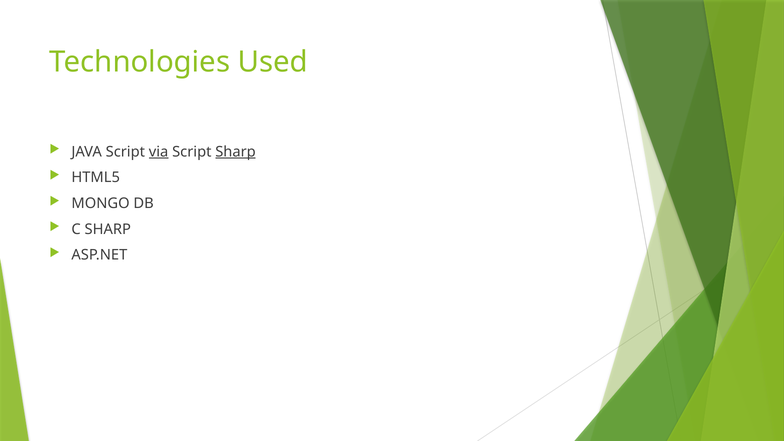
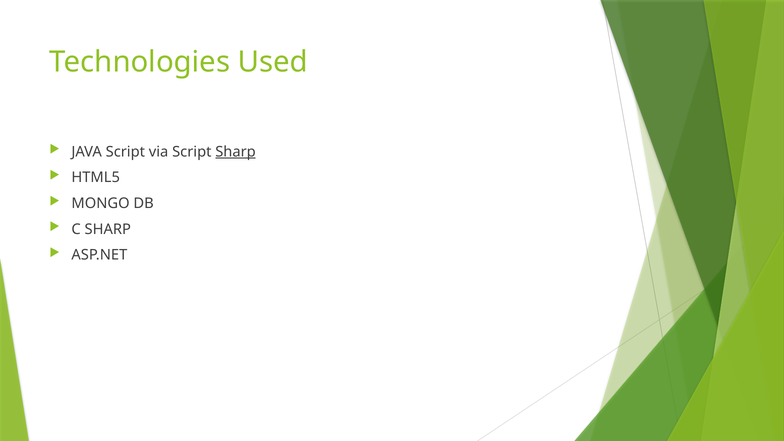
via underline: present -> none (159, 152)
